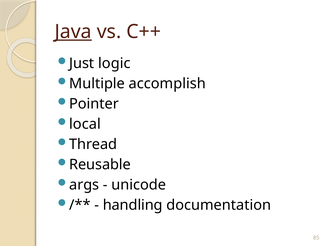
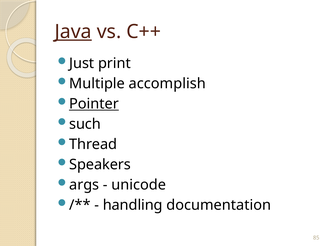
logic: logic -> print (114, 63)
Pointer underline: none -> present (94, 104)
local: local -> such (85, 124)
Reusable: Reusable -> Speakers (100, 164)
